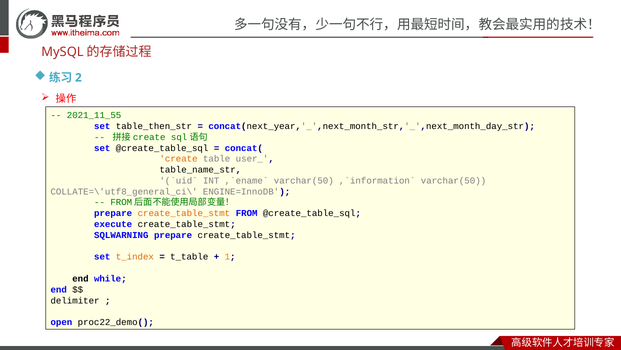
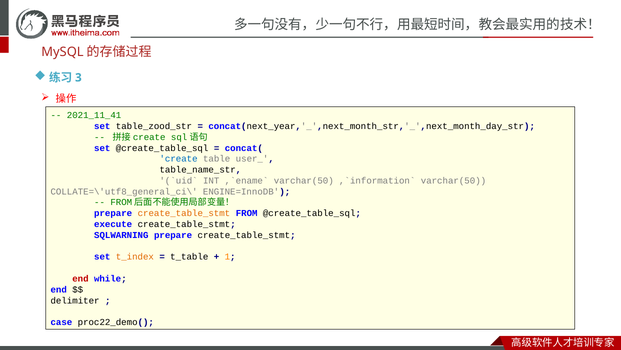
2: 2 -> 3 (78, 77)
2021_11_55: 2021_11_55 -> 2021_11_41 (94, 115)
table_then_str: table_then_str -> table_zood_str (154, 126)
create colour: orange -> blue (179, 159)
end colour: black -> red (80, 278)
open: open -> case (61, 322)
